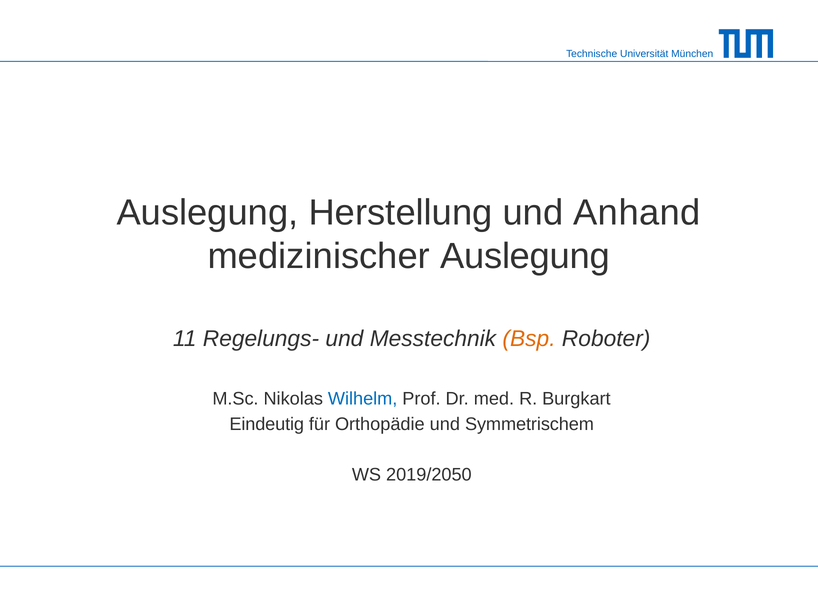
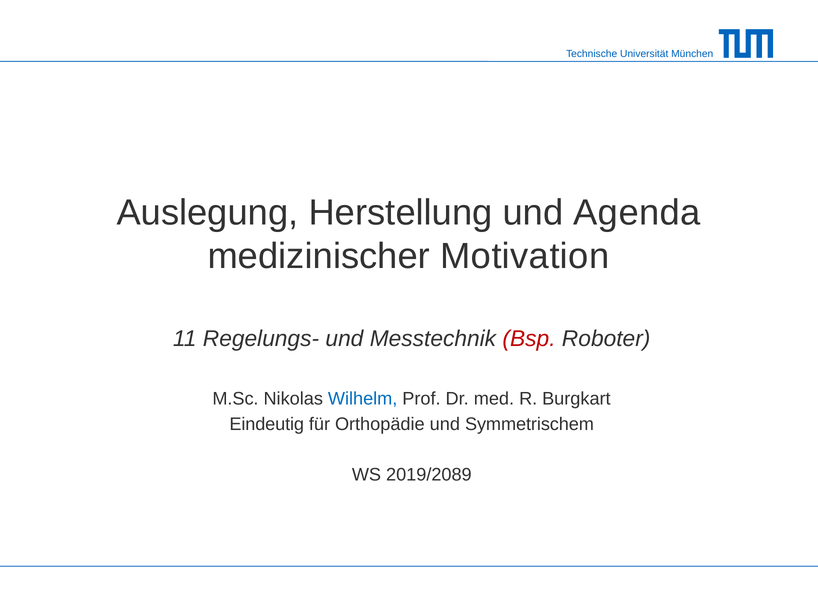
Anhand: Anhand -> Agenda (637, 212)
medizinischer Auslegung: Auslegung -> Motivation (525, 256)
Bsp colour: orange -> red (529, 339)
2019/2050: 2019/2050 -> 2019/2089 (429, 475)
